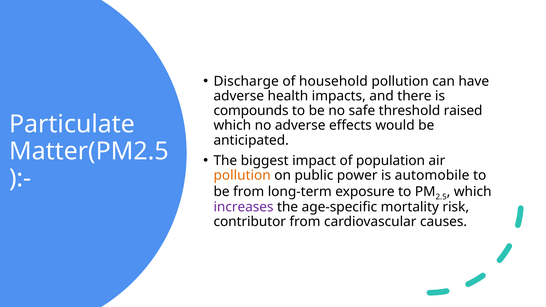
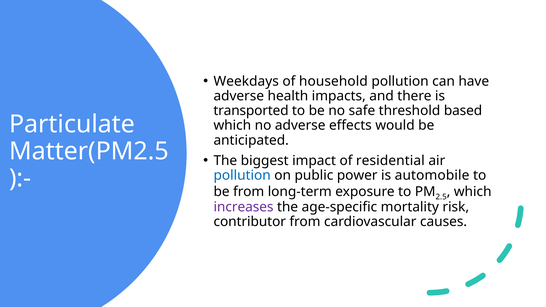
Discharge: Discharge -> Weekdays (246, 81)
compounds: compounds -> transported (251, 111)
raised: raised -> based (463, 111)
population: population -> residential (390, 161)
pollution colour: orange -> blue (242, 175)
